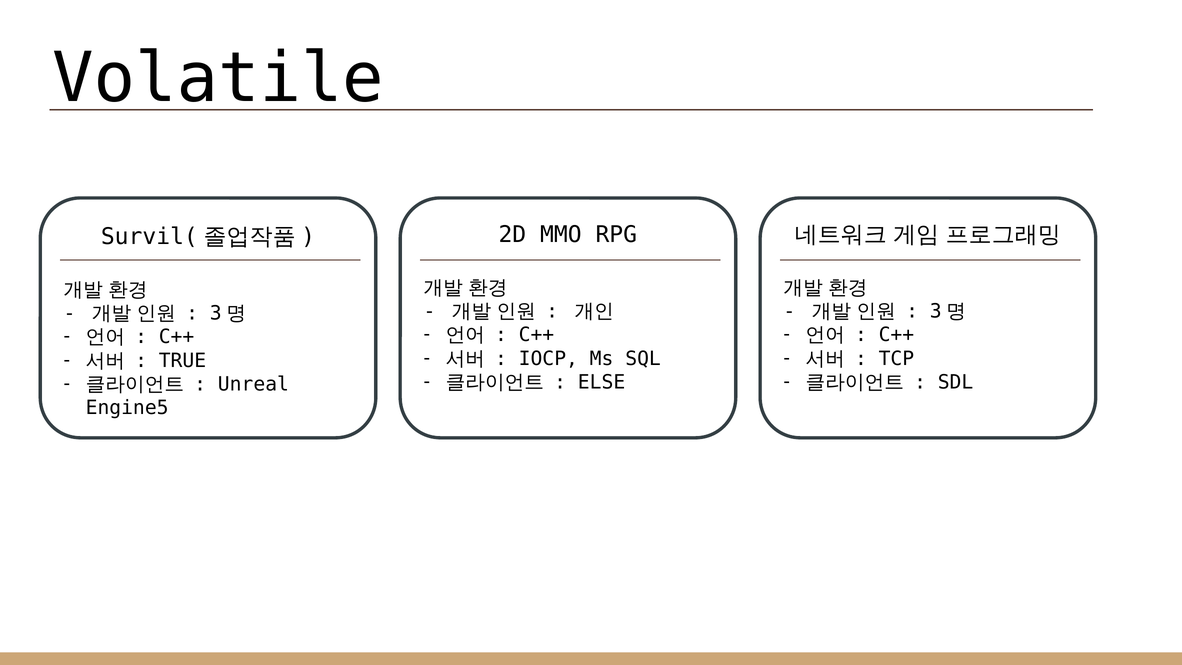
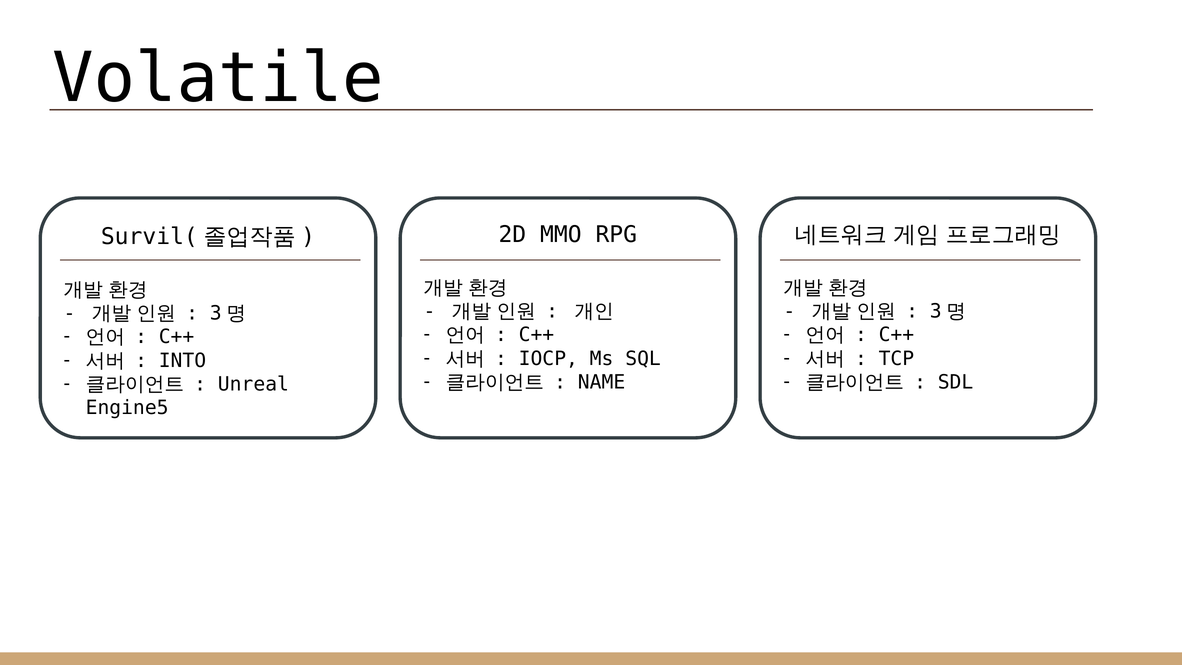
TRUE: TRUE -> INTO (182, 361)
ELSE: ELSE -> NAME (602, 382)
